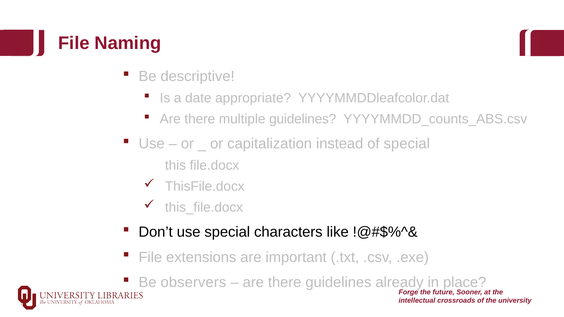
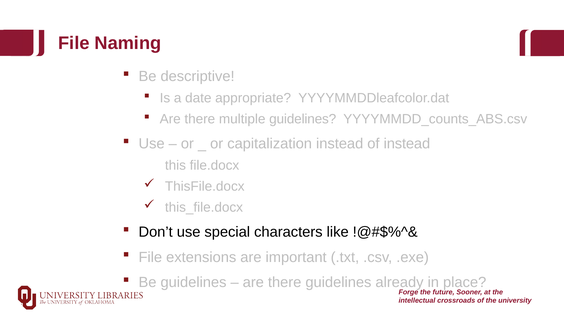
of special: special -> instead (407, 144)
Be observers: observers -> guidelines (193, 283)
